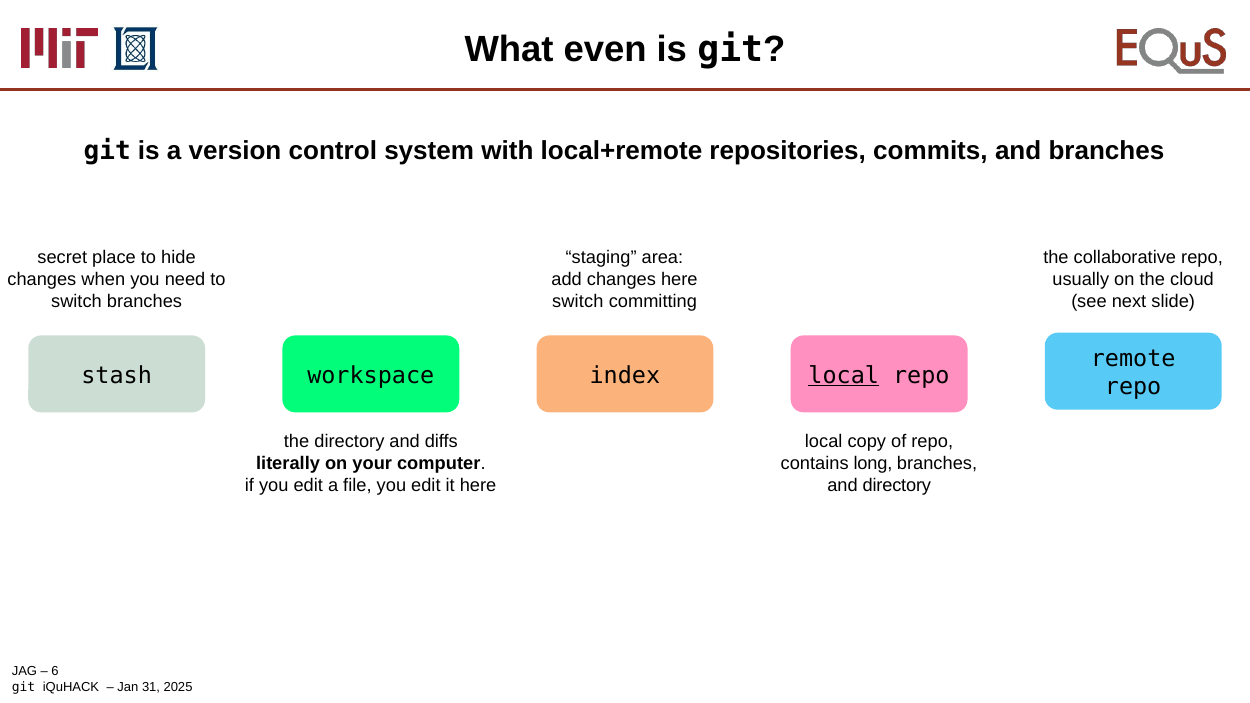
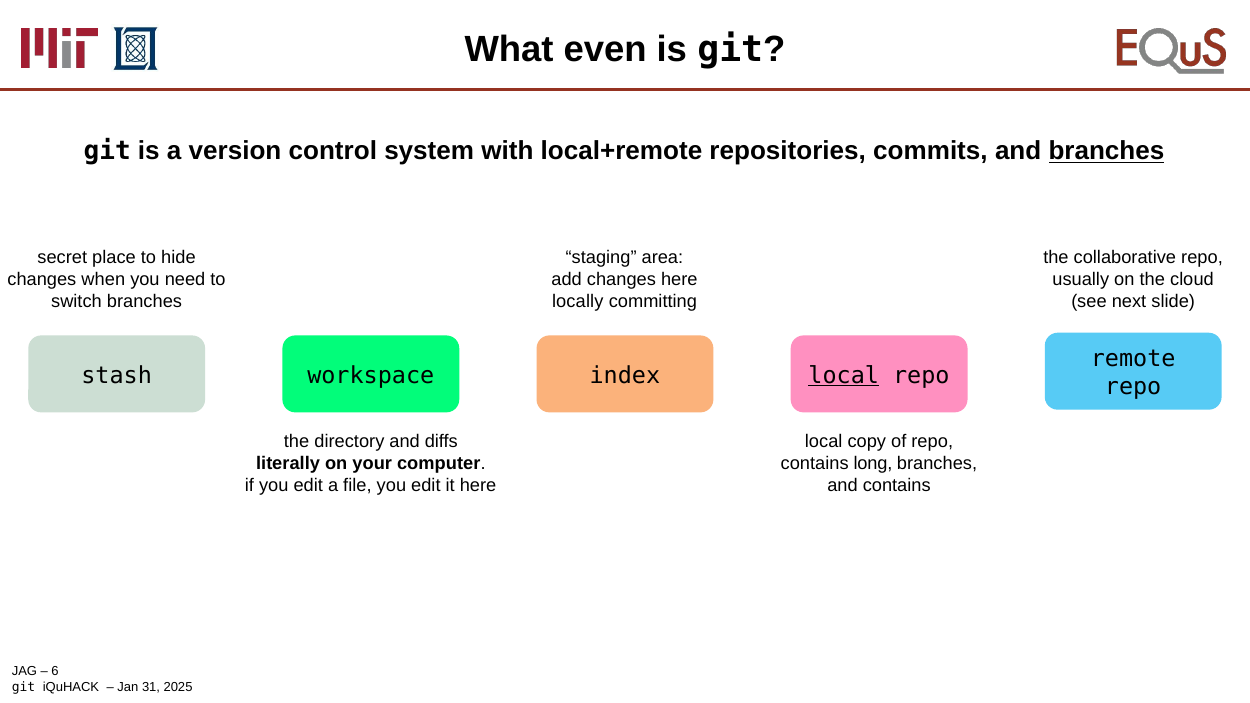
branches underline: none -> present (1106, 151)
switch: switch -> locally (578, 301)
and directory: directory -> contains (897, 486)
